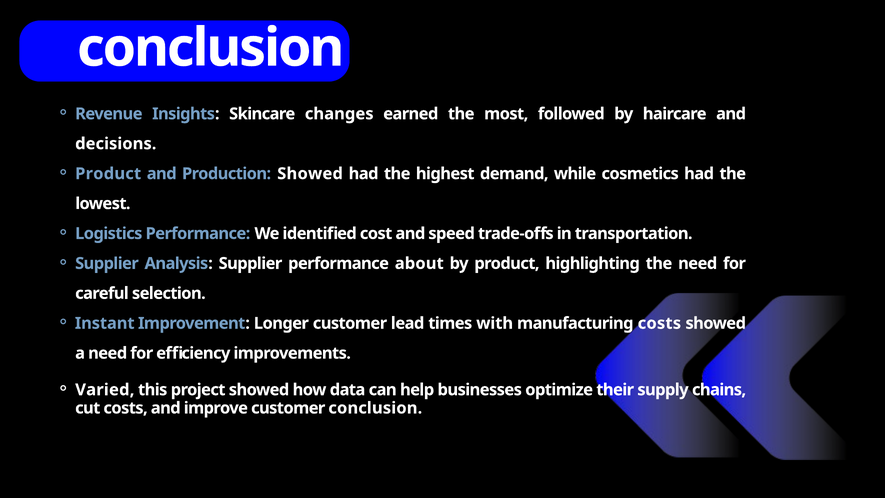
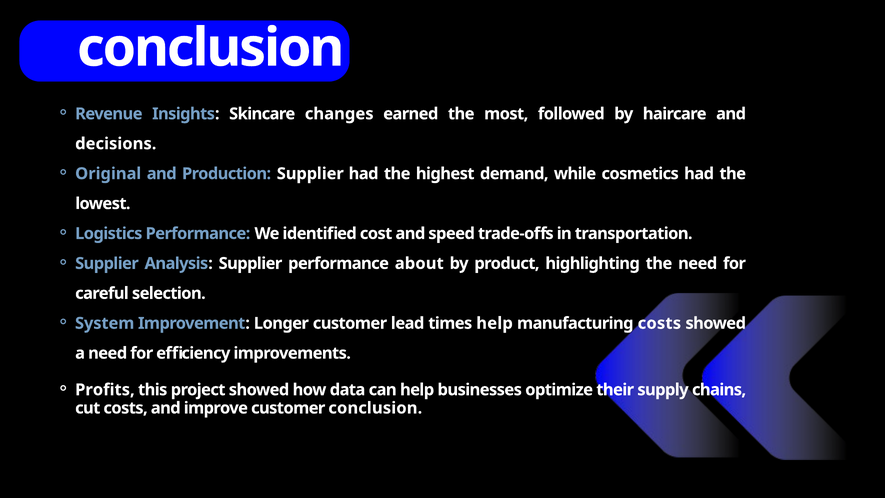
Product: Product -> Original (108, 174)
Production Showed: Showed -> Supplier (310, 174)
Instant: Instant -> System (105, 323)
times with: with -> help (495, 323)
Varied: Varied -> Profits (105, 390)
